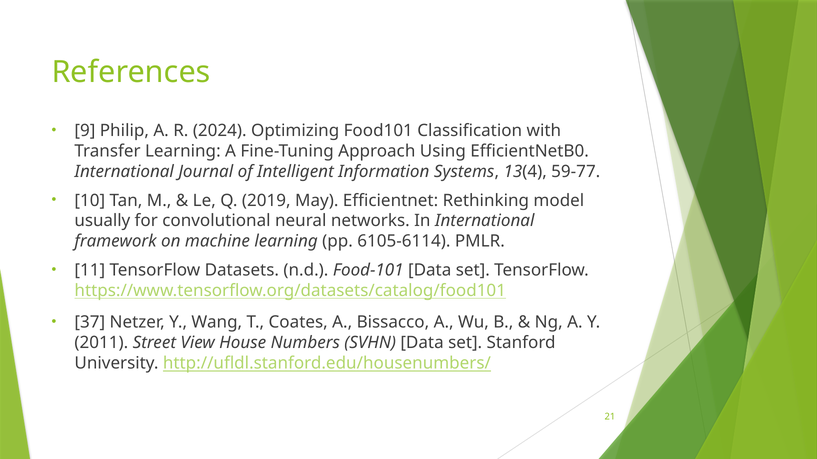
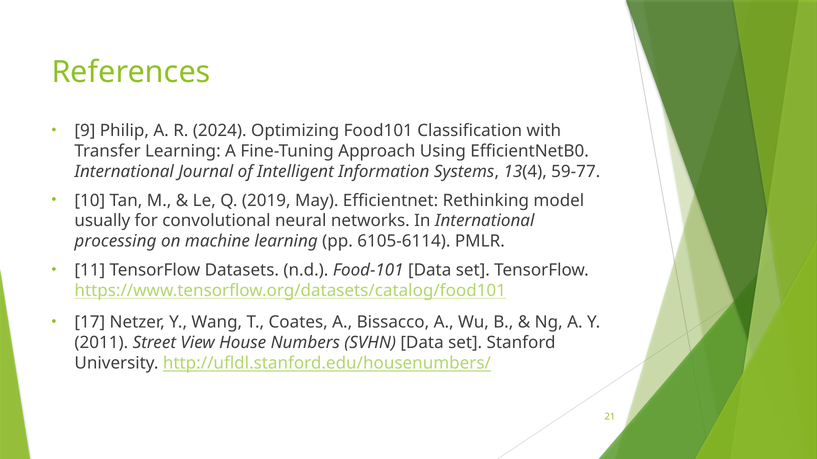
framework: framework -> processing (116, 242)
37: 37 -> 17 (90, 323)
